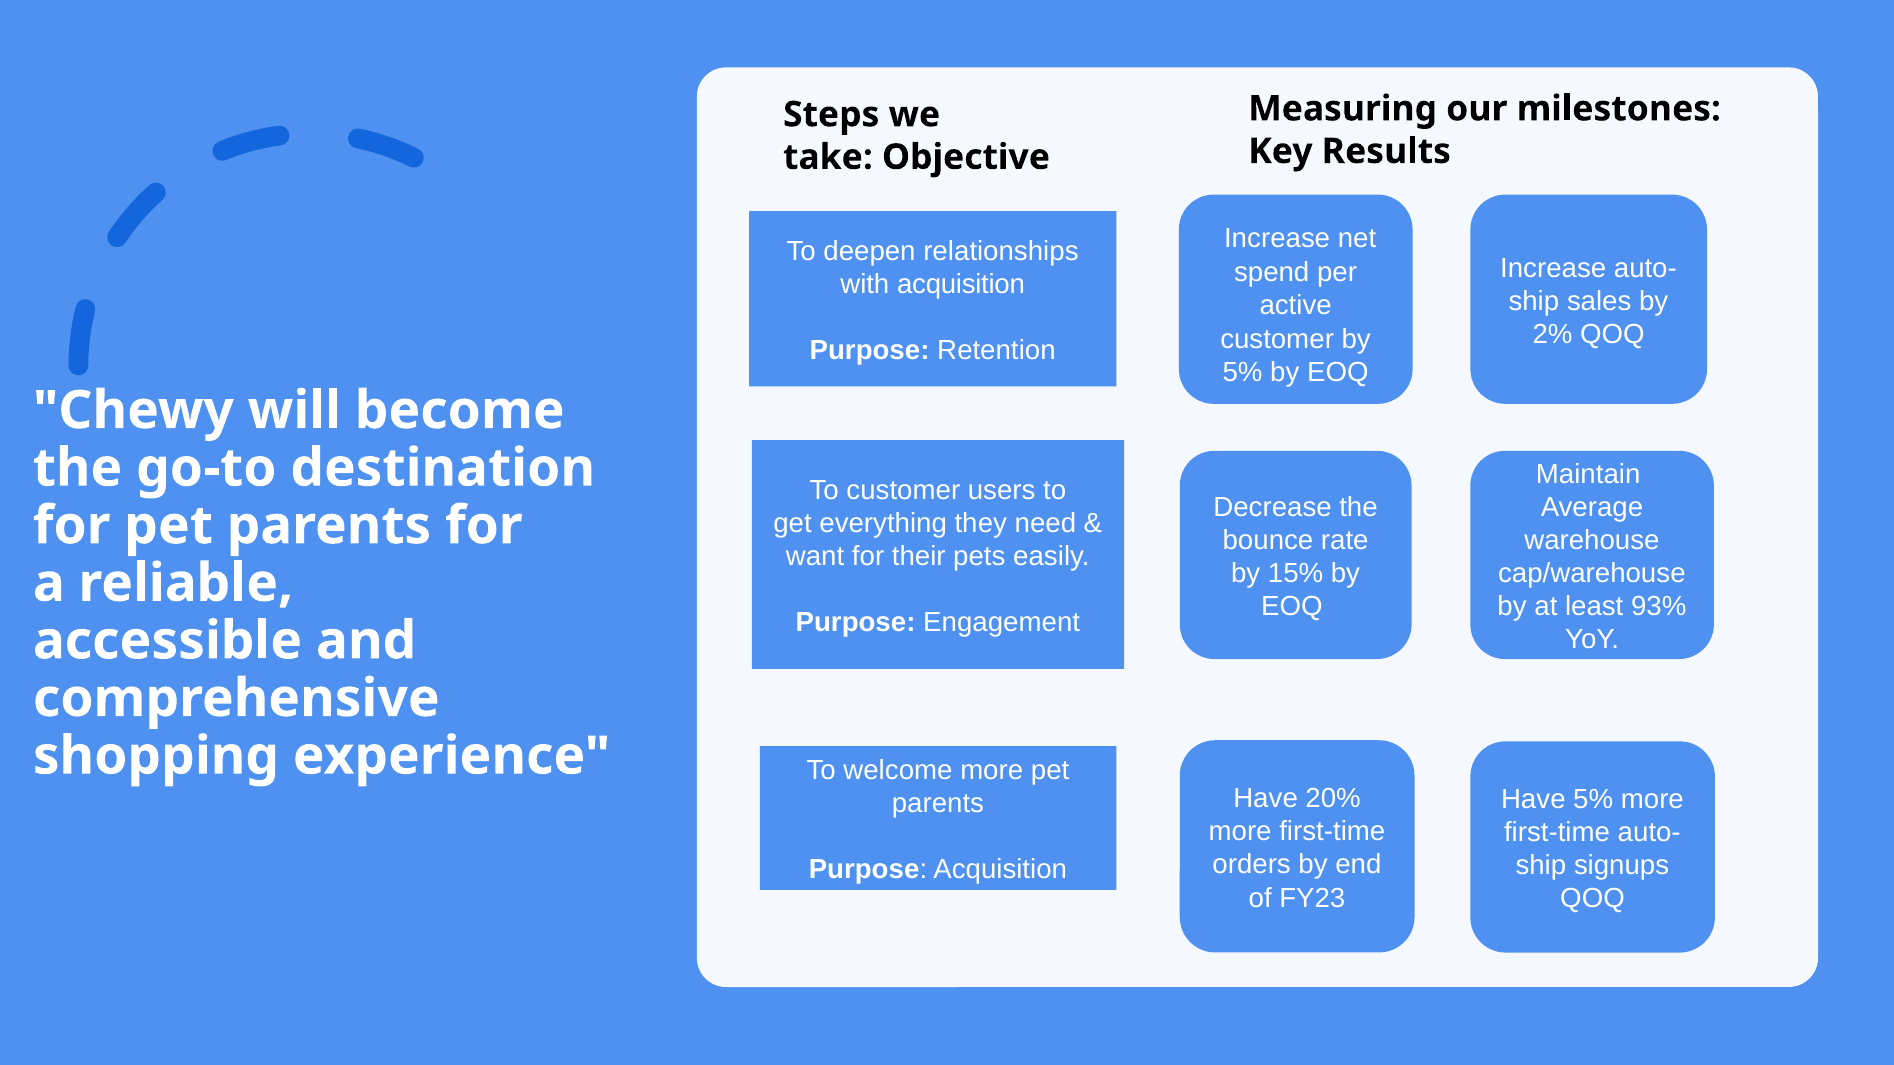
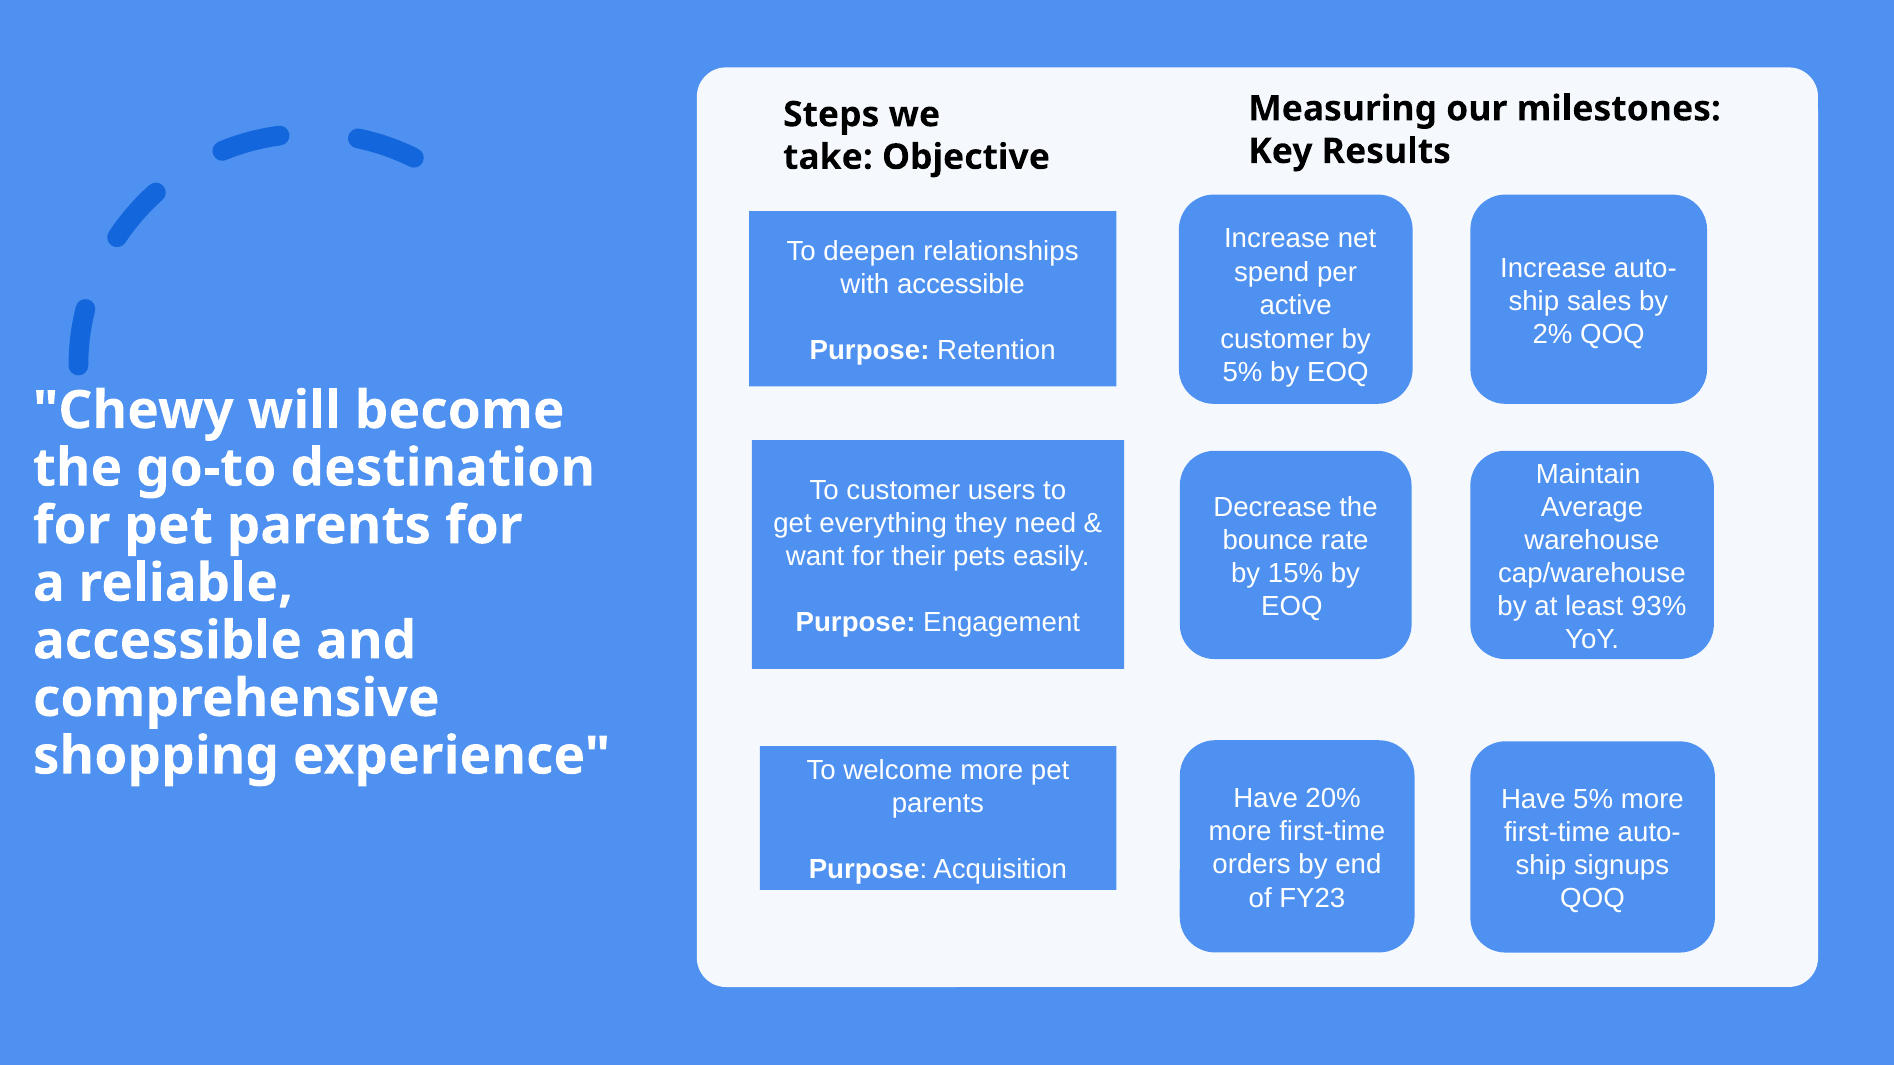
with acquisition: acquisition -> accessible (961, 284)
